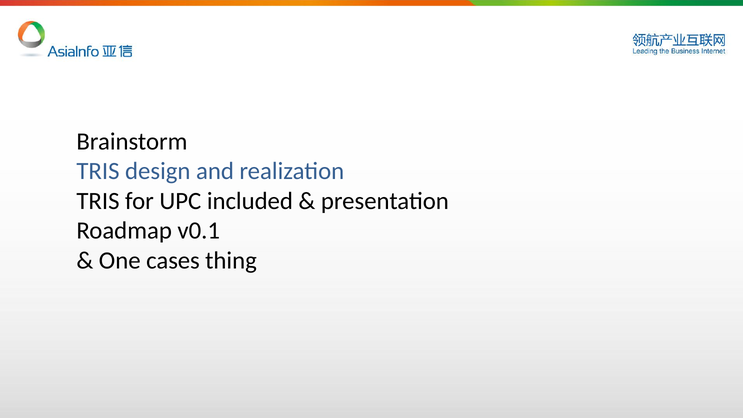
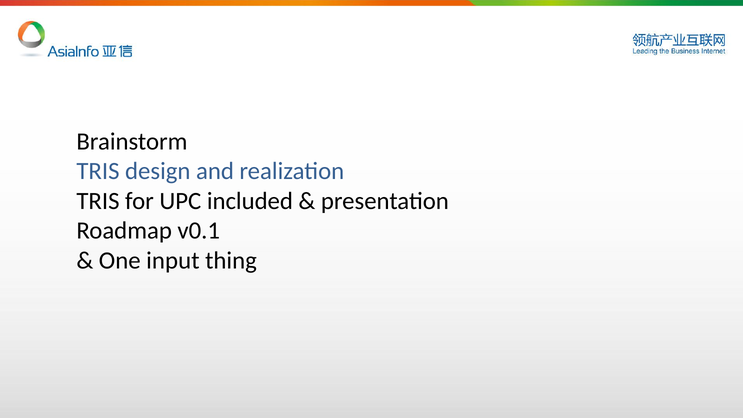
cases: cases -> input (173, 260)
